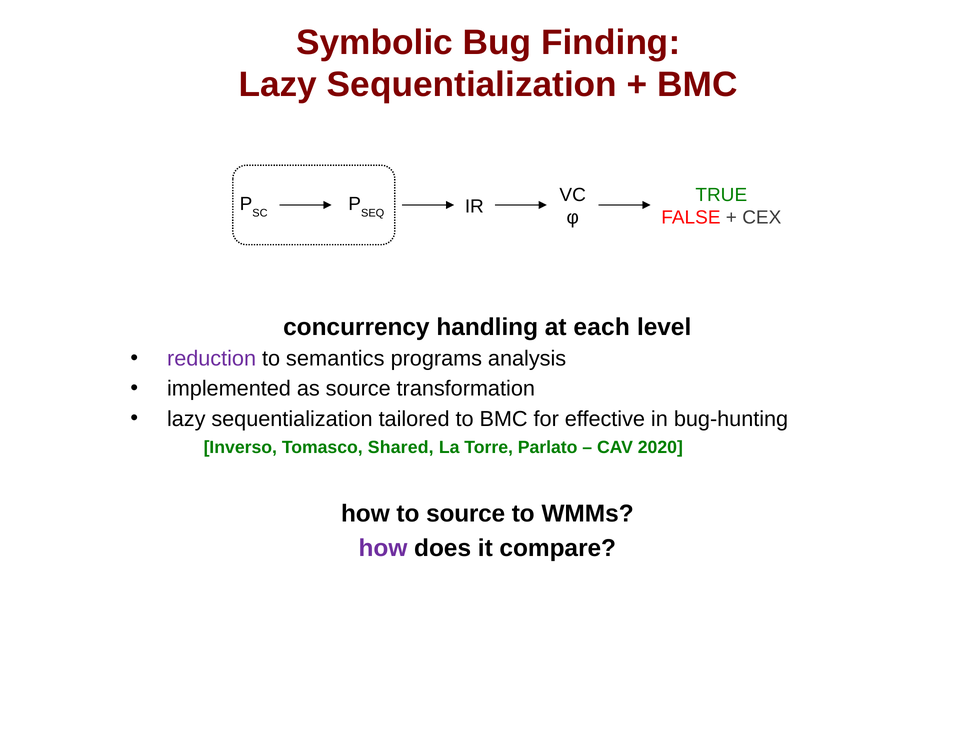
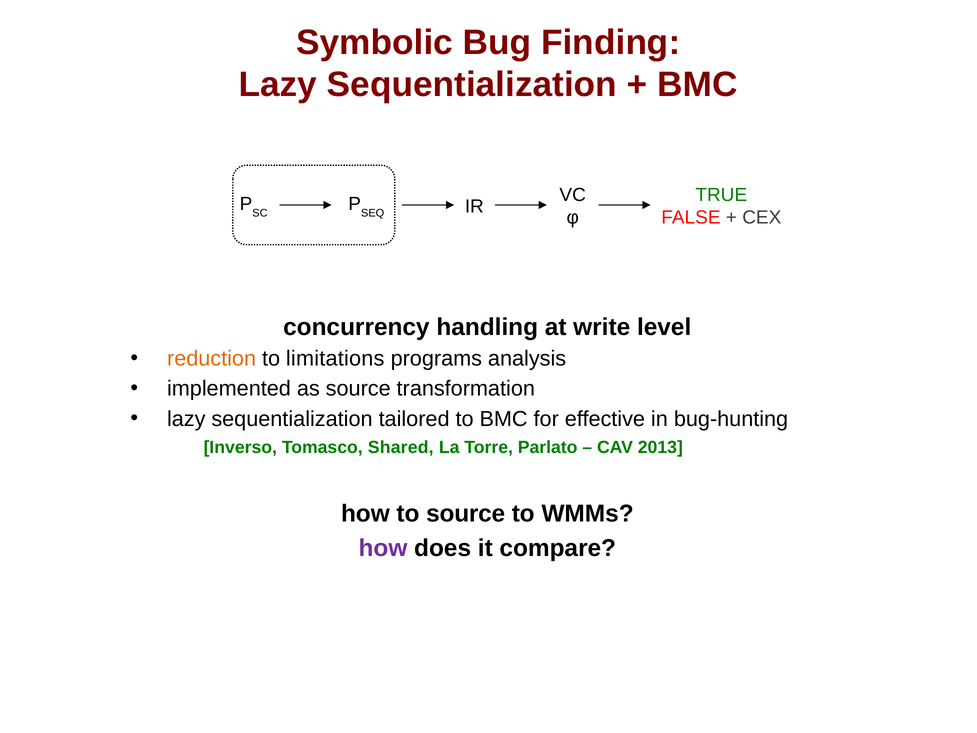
each: each -> write (602, 327)
reduction colour: purple -> orange (212, 359)
semantics: semantics -> limitations (335, 359)
2020: 2020 -> 2013 (660, 448)
